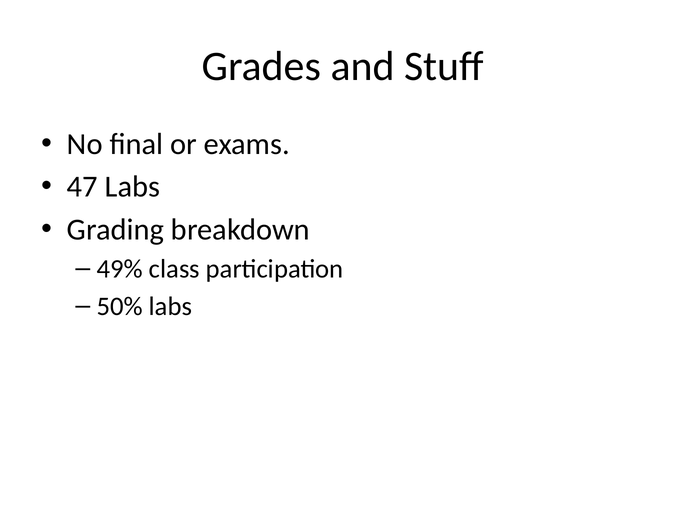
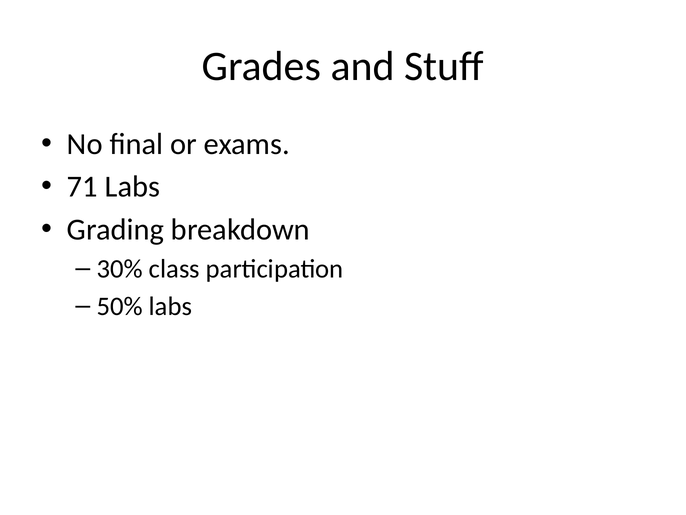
47: 47 -> 71 (82, 187)
49%: 49% -> 30% (120, 269)
